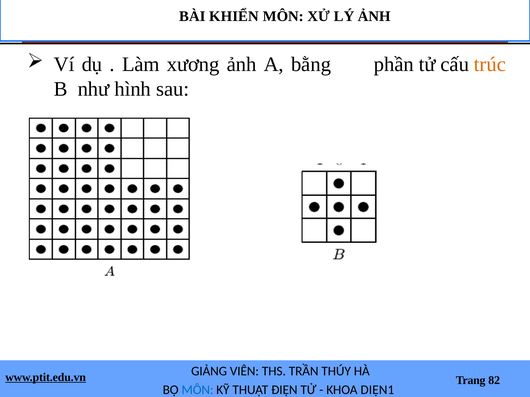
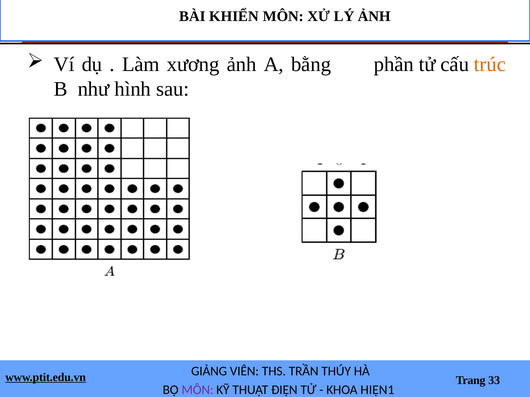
82: 82 -> 33 (494, 381)
MÔN colour: blue -> purple (198, 390)
DIỆN1: DIỆN1 -> HIỆN1 (377, 390)
